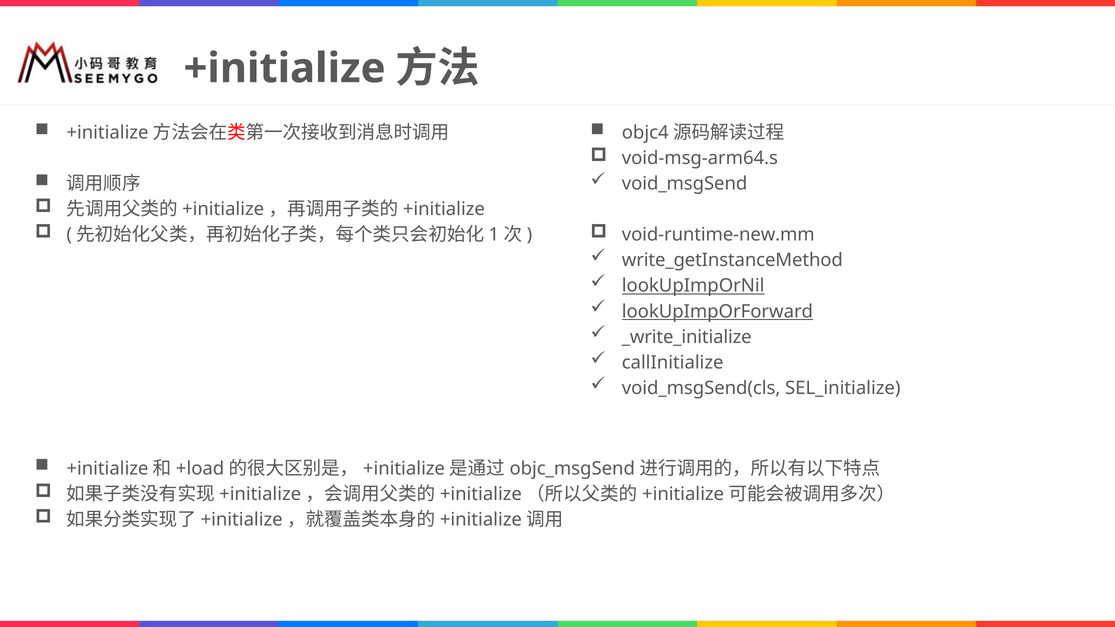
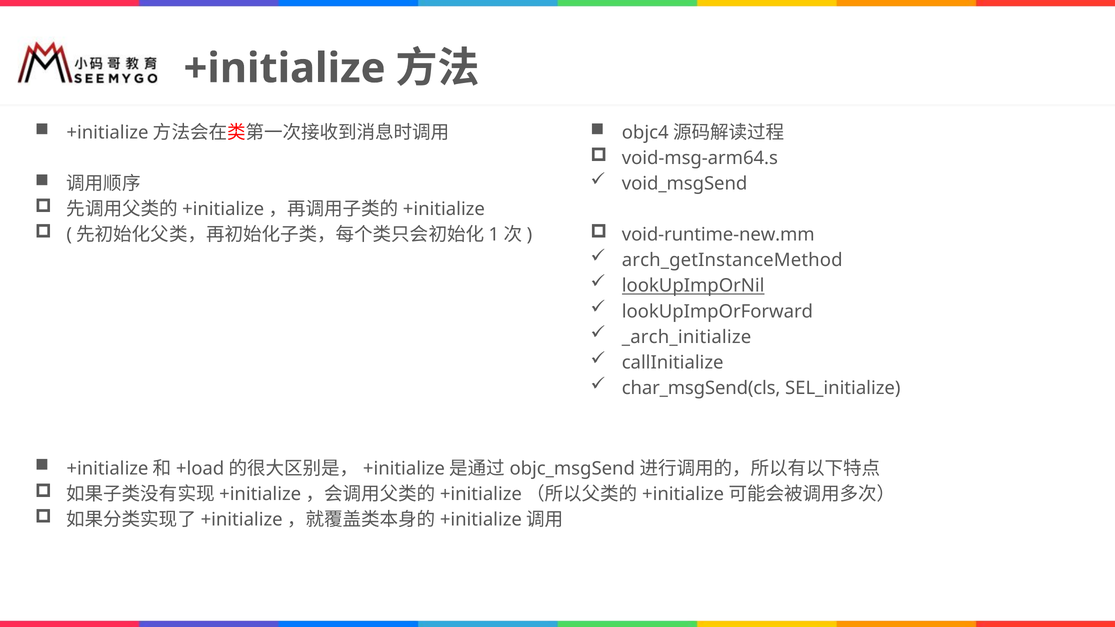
write_getInstanceMethod: write_getInstanceMethod -> arch_getInstanceMethod (732, 260)
lookUpImpOrForward underline: present -> none (717, 311)
_write_initialize: _write_initialize -> _arch_initialize (687, 337)
void_msgSend(cls: void_msgSend(cls -> char_msgSend(cls (701, 388)
